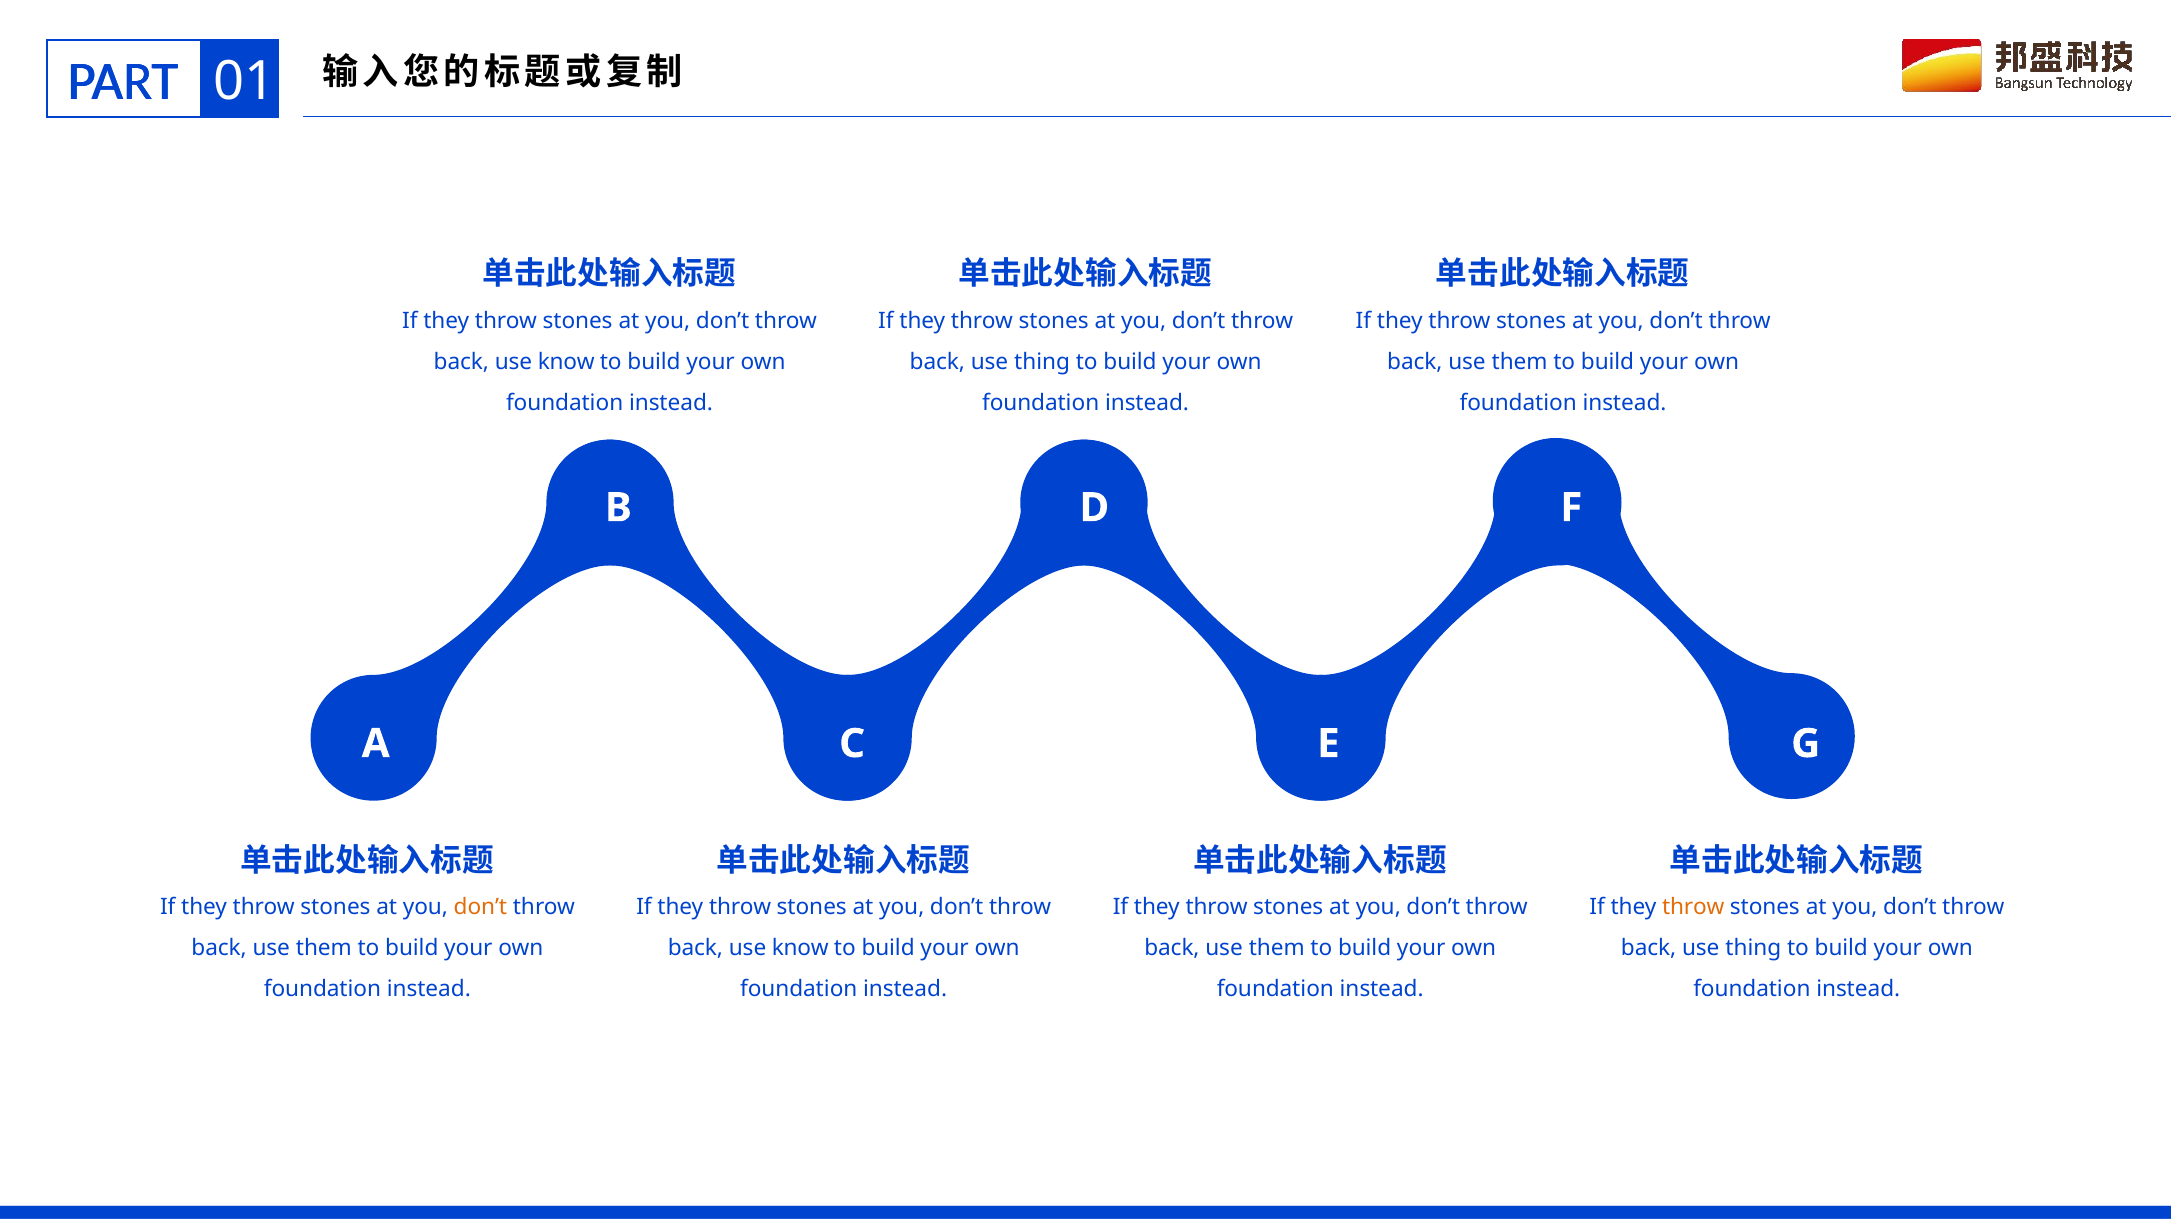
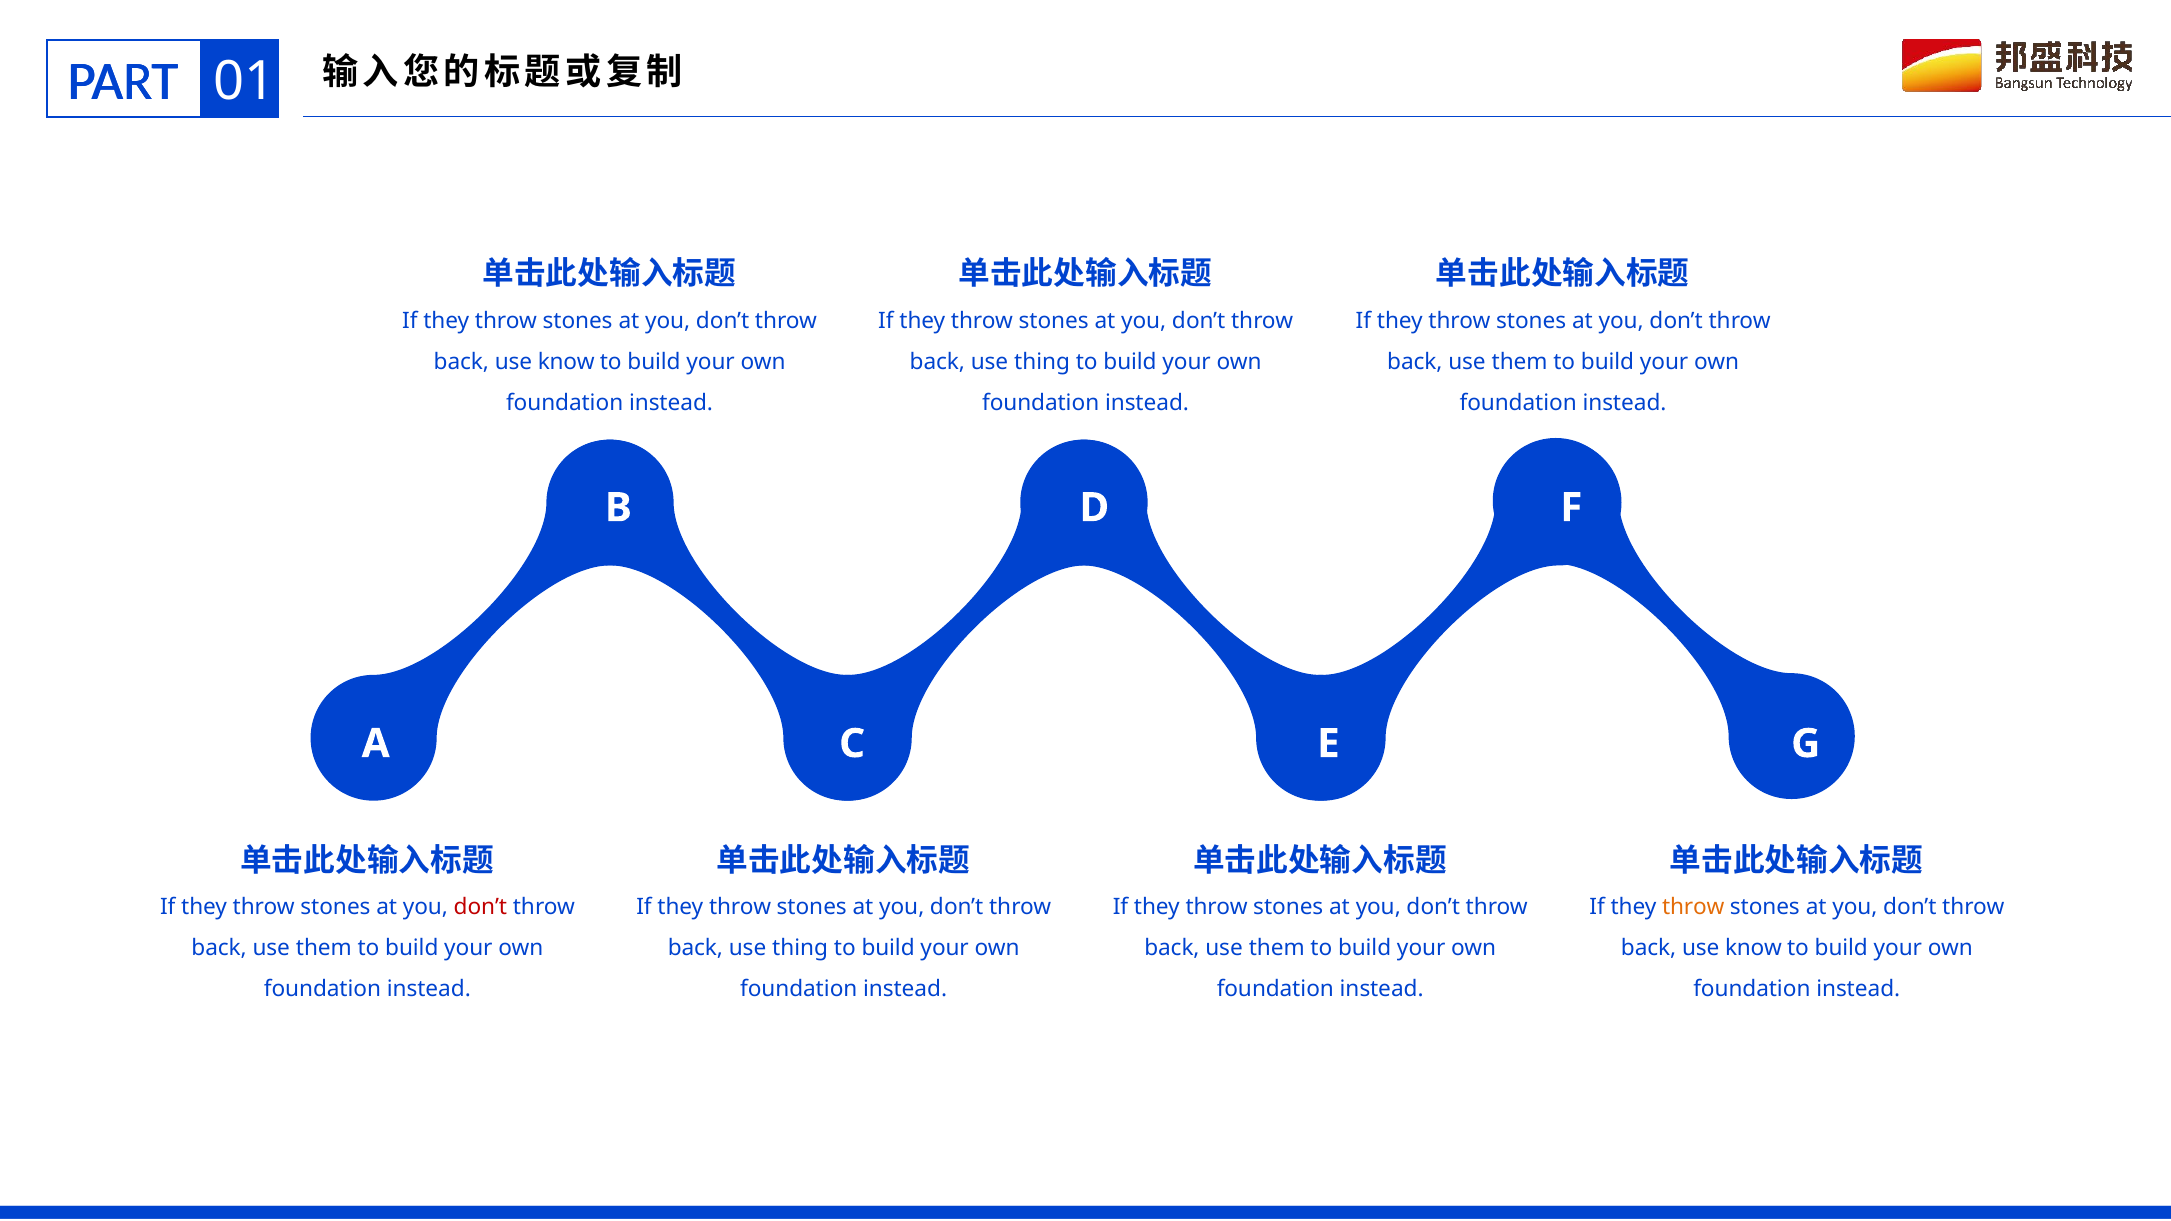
don’t colour: orange -> red (480, 907)
know: know -> thing (800, 948)
thing: thing -> know (1753, 948)
